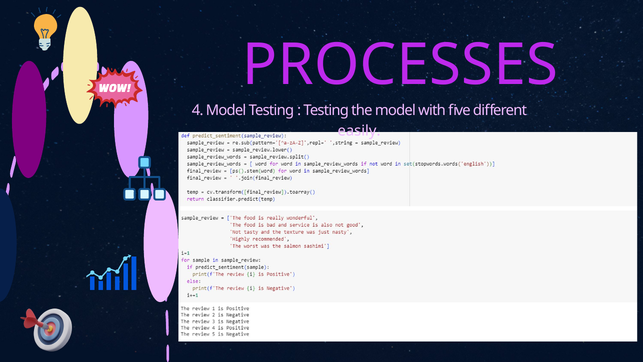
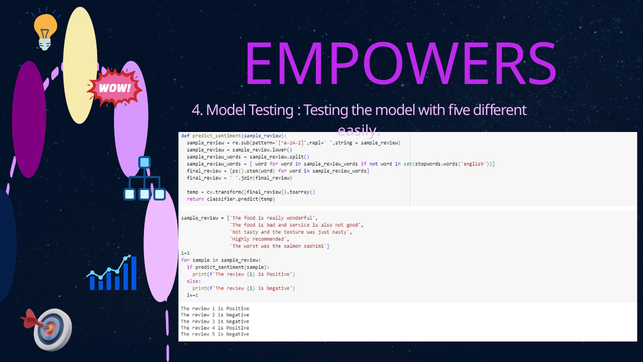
PROCESSES: PROCESSES -> EMPOWERS (401, 65)
